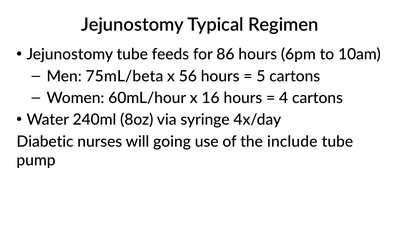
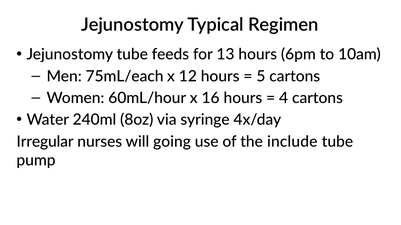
86: 86 -> 13 (225, 55)
75mL/beta: 75mL/beta -> 75mL/each (125, 76)
56: 56 -> 12 (188, 76)
Diabetic: Diabetic -> Irregular (45, 142)
